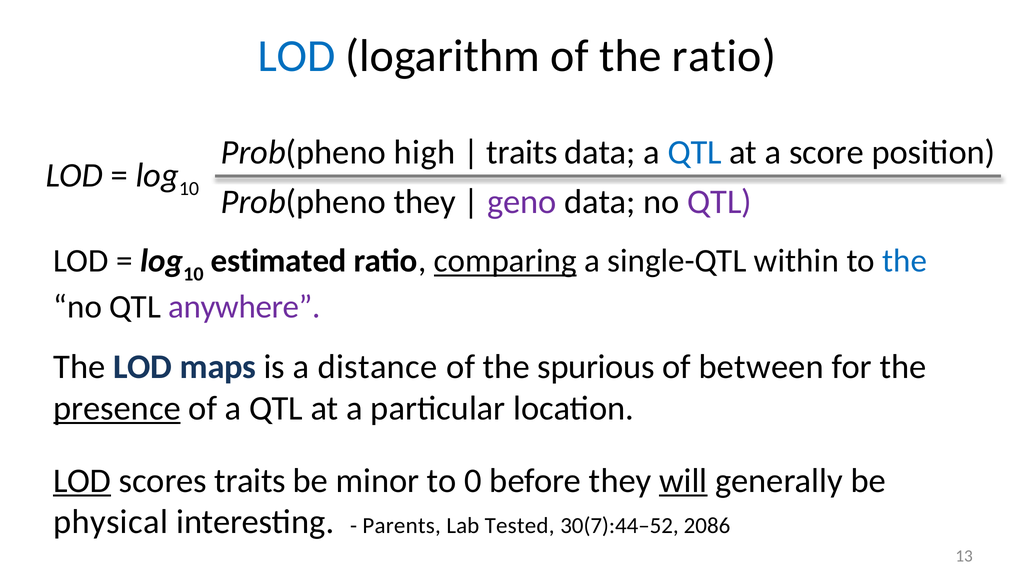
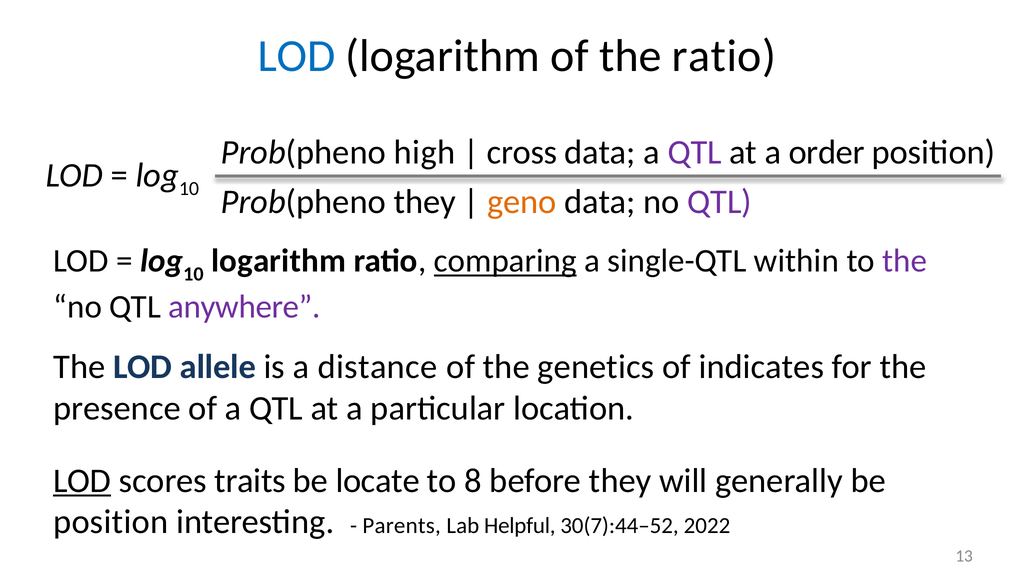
traits: traits -> cross (522, 152)
QTL colour: blue -> purple (695, 152)
score: score -> order (827, 152)
geno colour: purple -> orange (522, 202)
estimated: estimated -> logarithm (279, 261)
the colour: blue -> purple (905, 261)
maps: maps -> allele (218, 367)
spurious: spurious -> genetics (596, 367)
between: between -> indicates (761, 367)
presence underline: present -> none (117, 408)
minor: minor -> locate (378, 481)
0: 0 -> 8 (473, 481)
will underline: present -> none (683, 481)
physical: physical -> position (111, 522)
Tested: Tested -> Helpful (520, 526)
2086: 2086 -> 2022 (707, 526)
